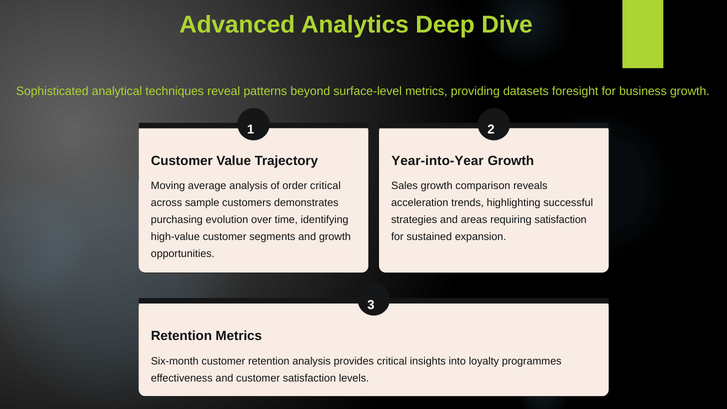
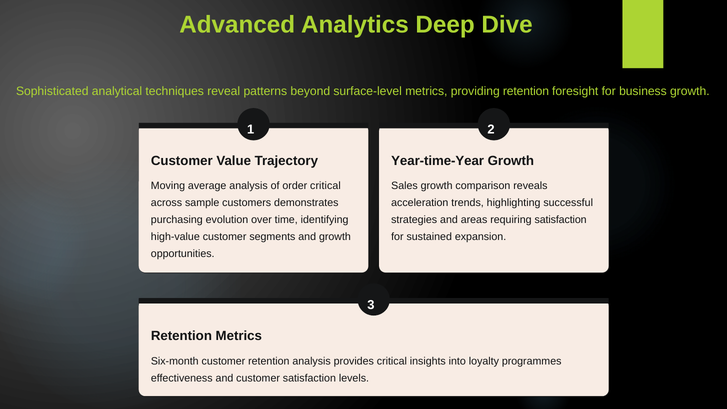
providing datasets: datasets -> retention (526, 91)
Year-into-Year: Year-into-Year -> Year-time-Year (438, 161)
